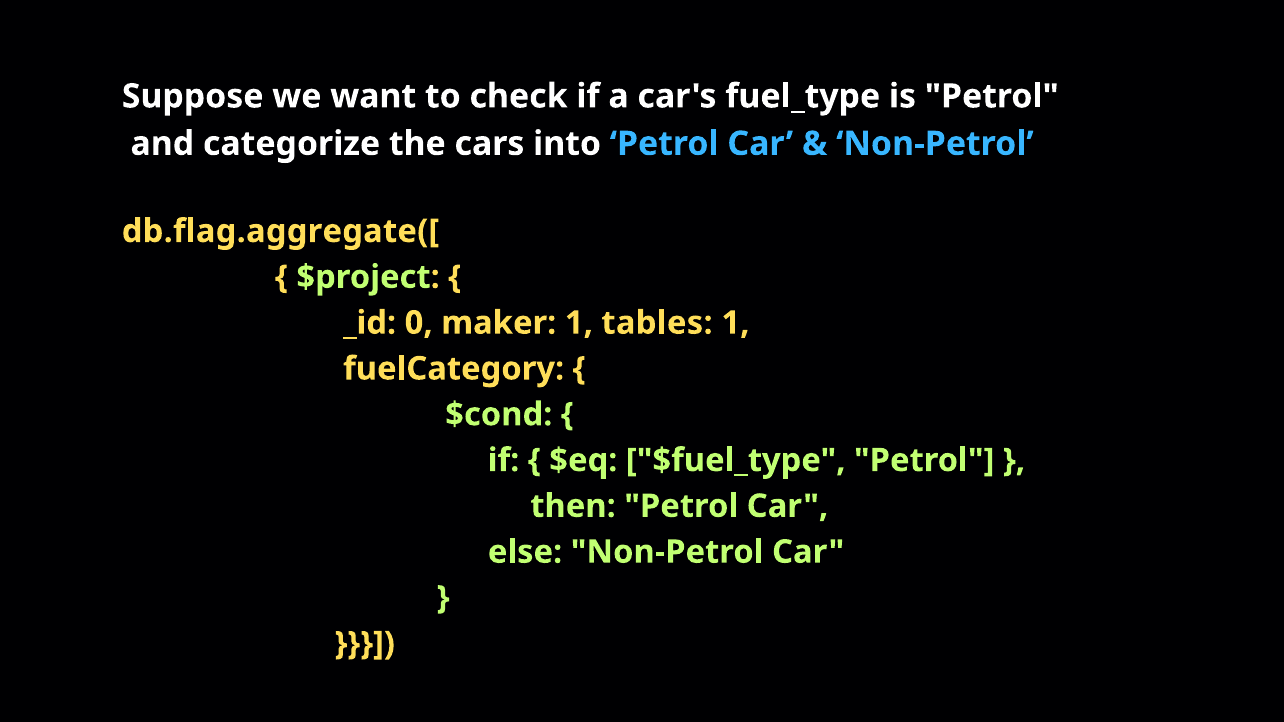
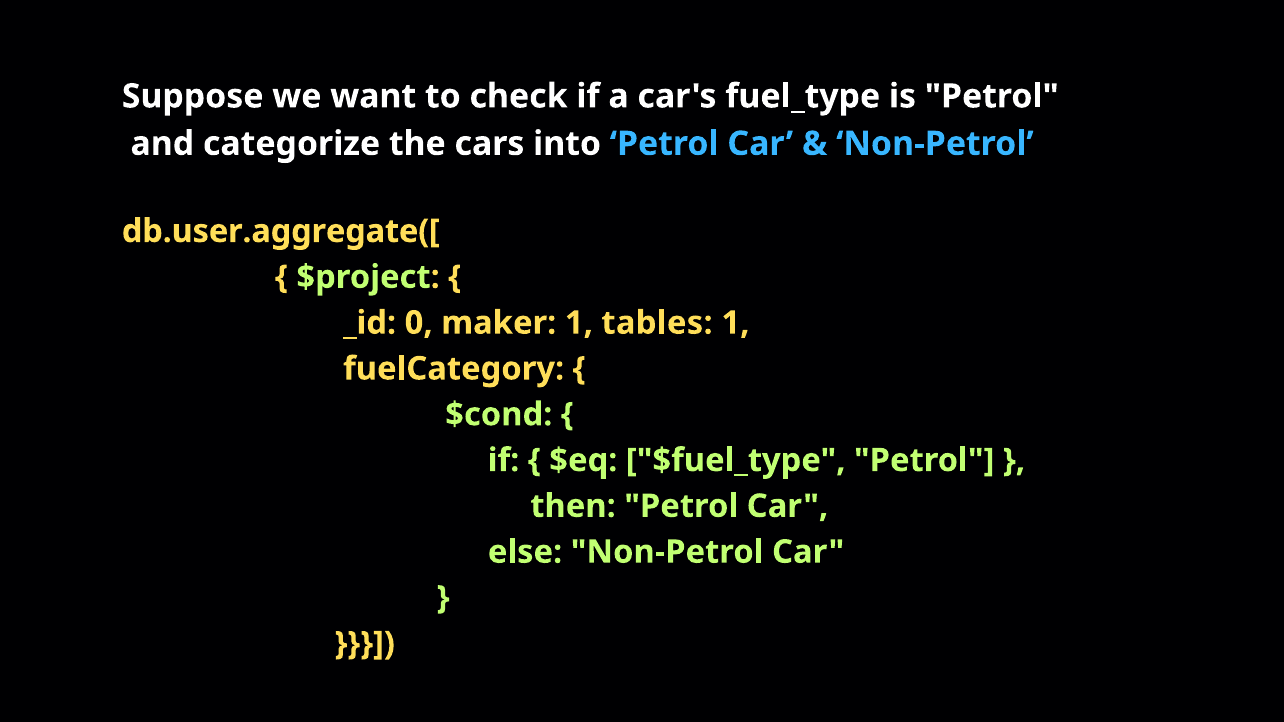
db.flag.aggregate([: db.flag.aggregate([ -> db.user.aggregate([ (281, 231)
